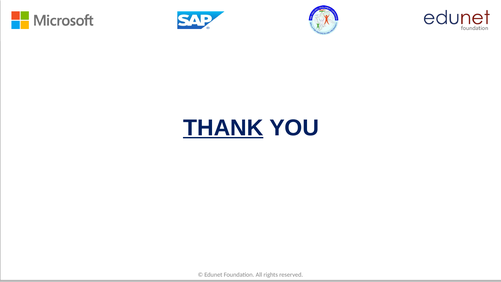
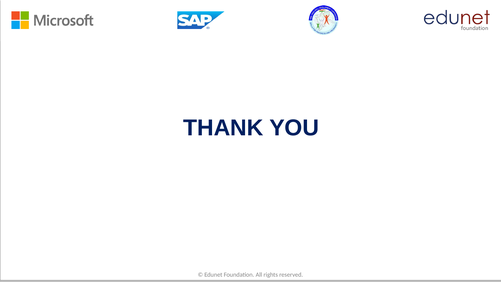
THANK underline: present -> none (223, 128)
